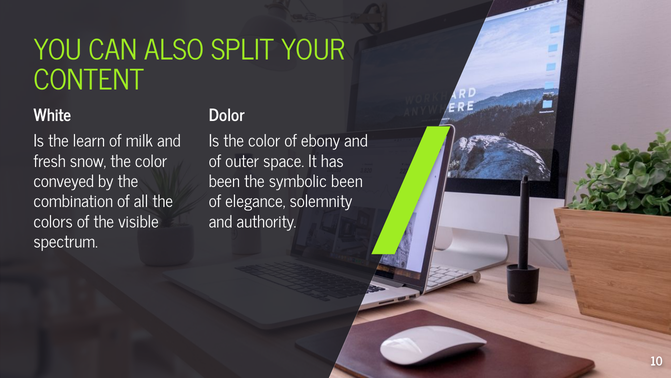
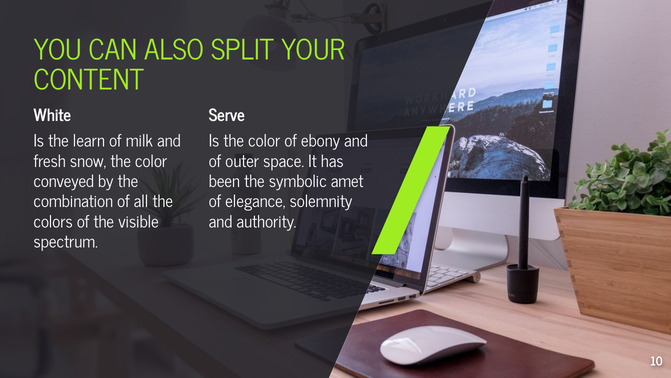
Dolor: Dolor -> Serve (227, 116)
symbolic been: been -> amet (347, 181)
